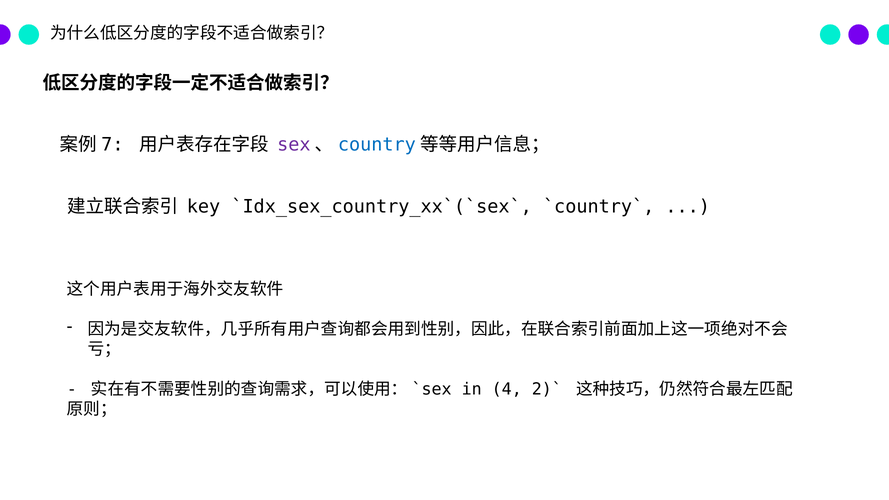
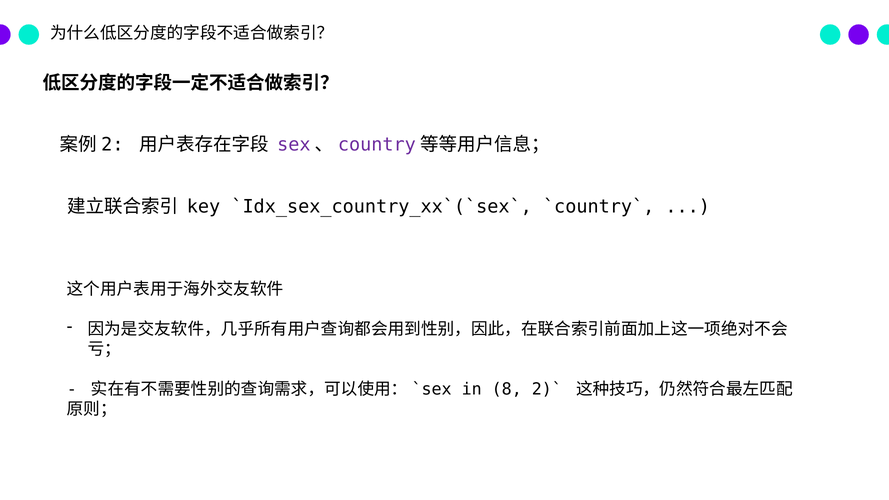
7: 7 -> 2 (112, 145)
country colour: blue -> purple (377, 145)
4: 4 -> 8 (507, 389)
